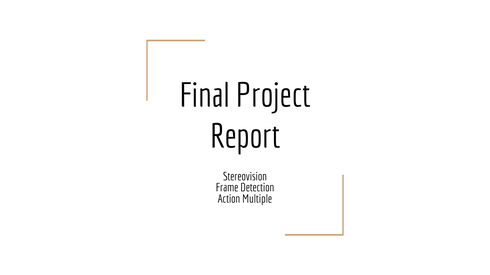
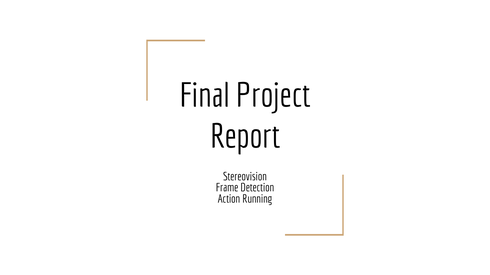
Multiple: Multiple -> Running (257, 199)
